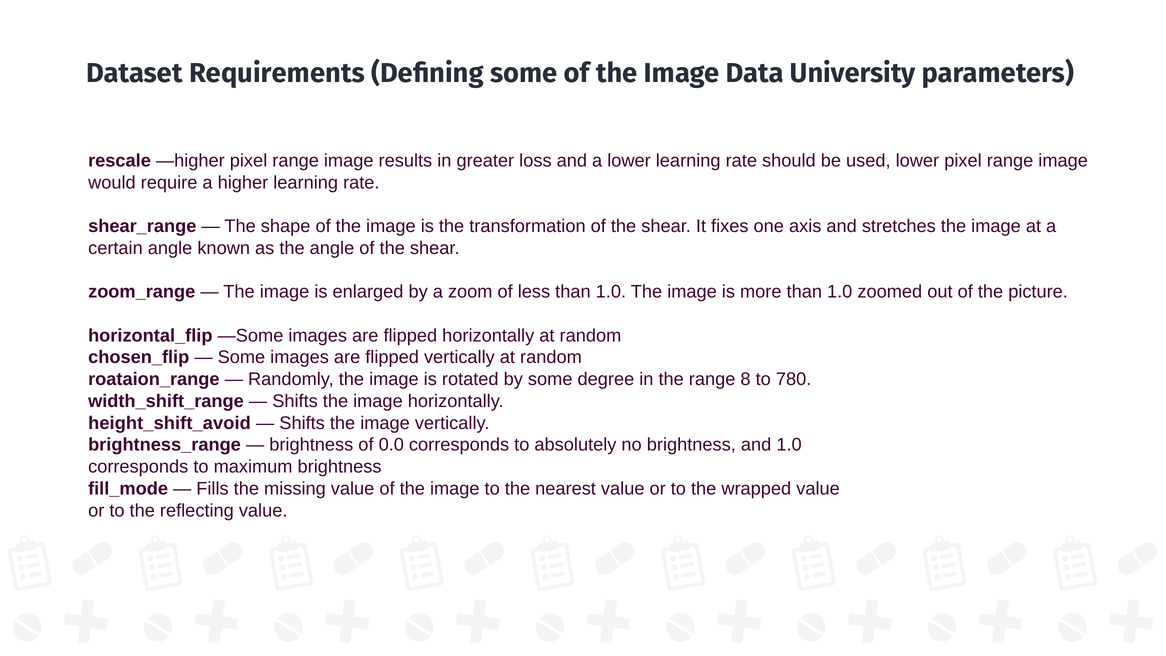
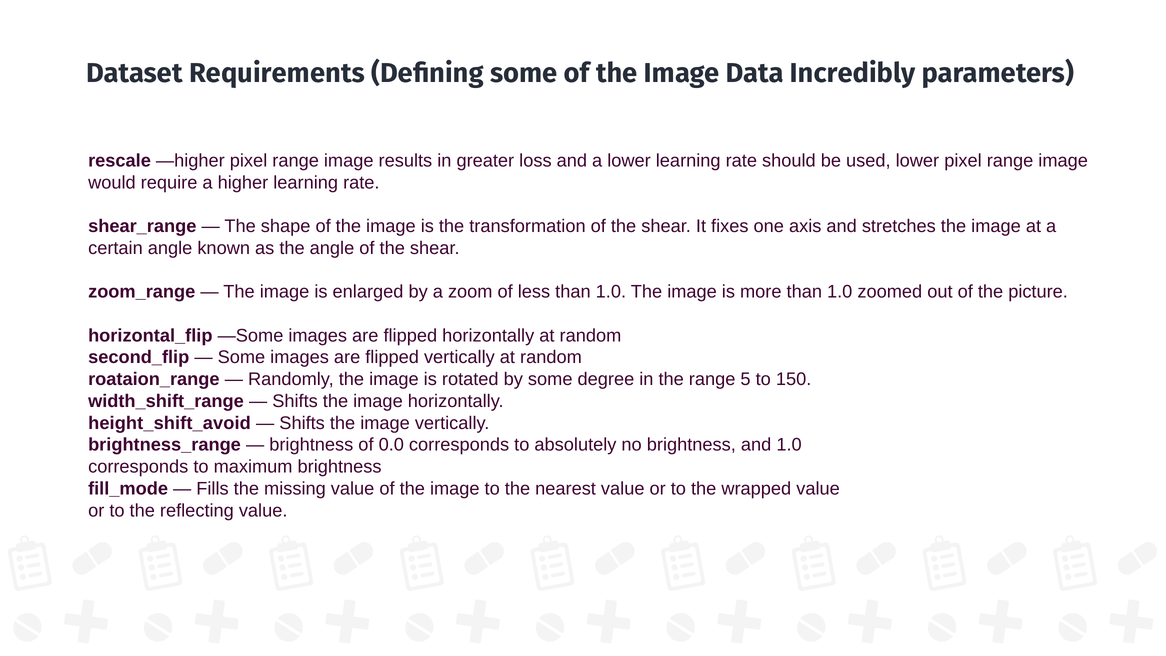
University: University -> Incredibly (853, 73)
chosen_flip: chosen_flip -> second_flip (139, 357)
8: 8 -> 5 (746, 379)
780: 780 -> 150 (794, 379)
